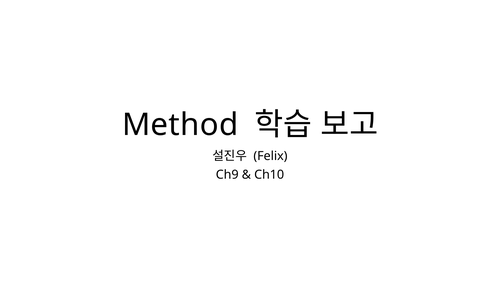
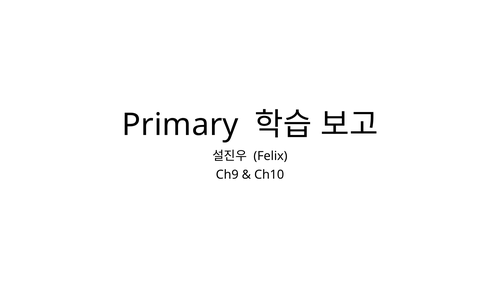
Method: Method -> Primary (180, 125)
